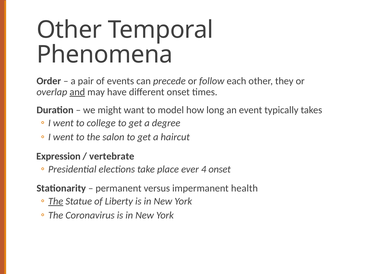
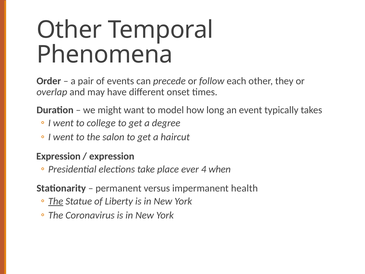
and underline: present -> none (77, 92)
vertebrate: vertebrate -> expression (112, 156)
4 onset: onset -> when (220, 169)
